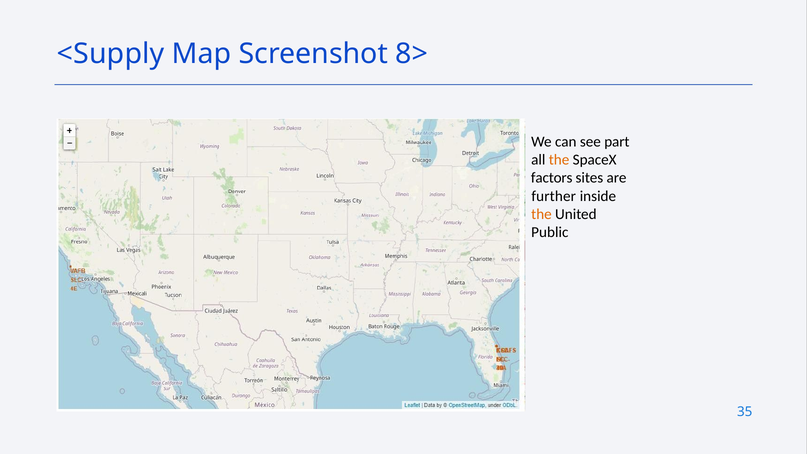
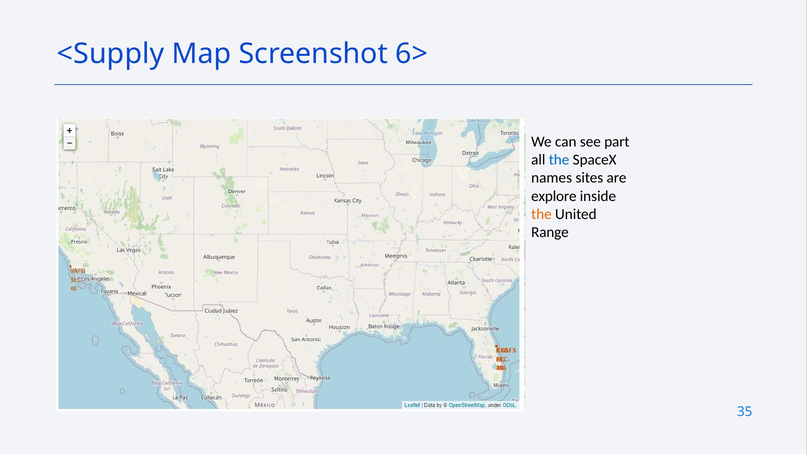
8>: 8> -> 6> (412, 54)
the colour: orange -> blue (559, 160)
factors: factors -> names (552, 178)
further: further -> explore (554, 196)
Public: Public -> Range (550, 232)
